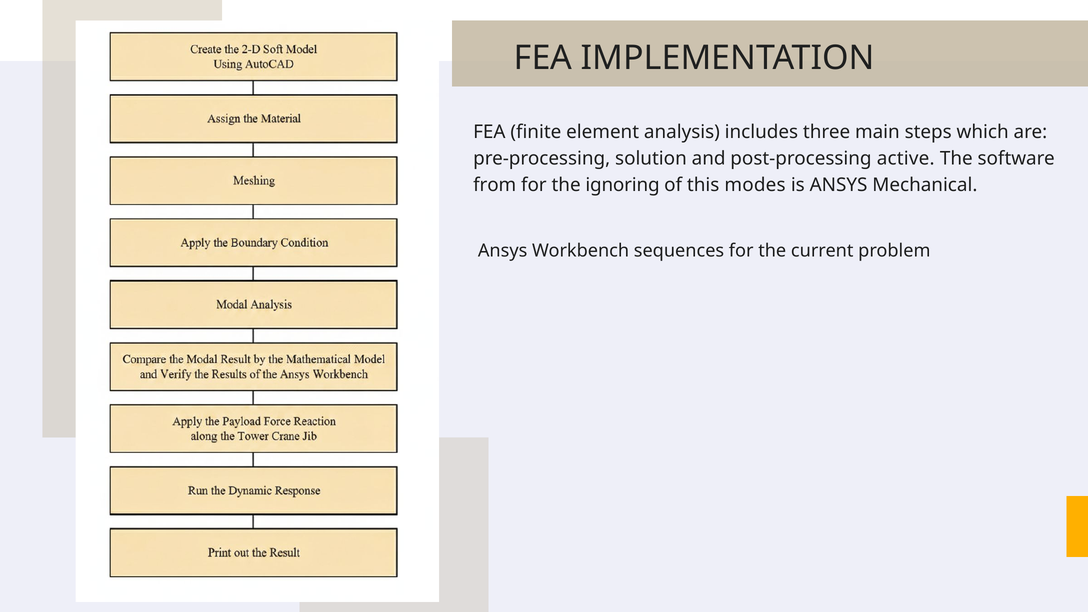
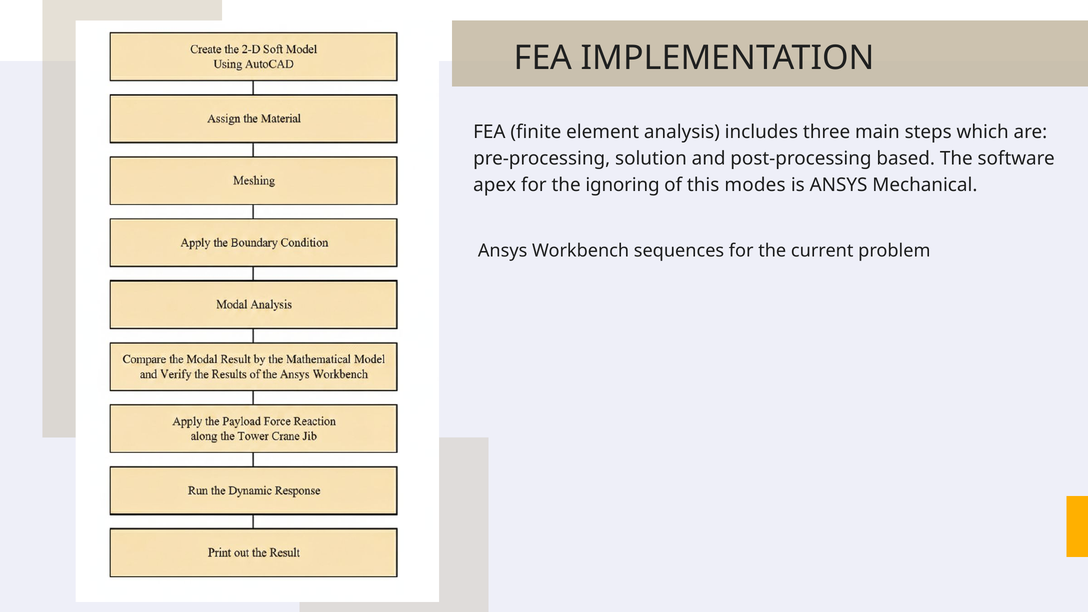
active: active -> based (906, 159)
from: from -> apex (495, 185)
